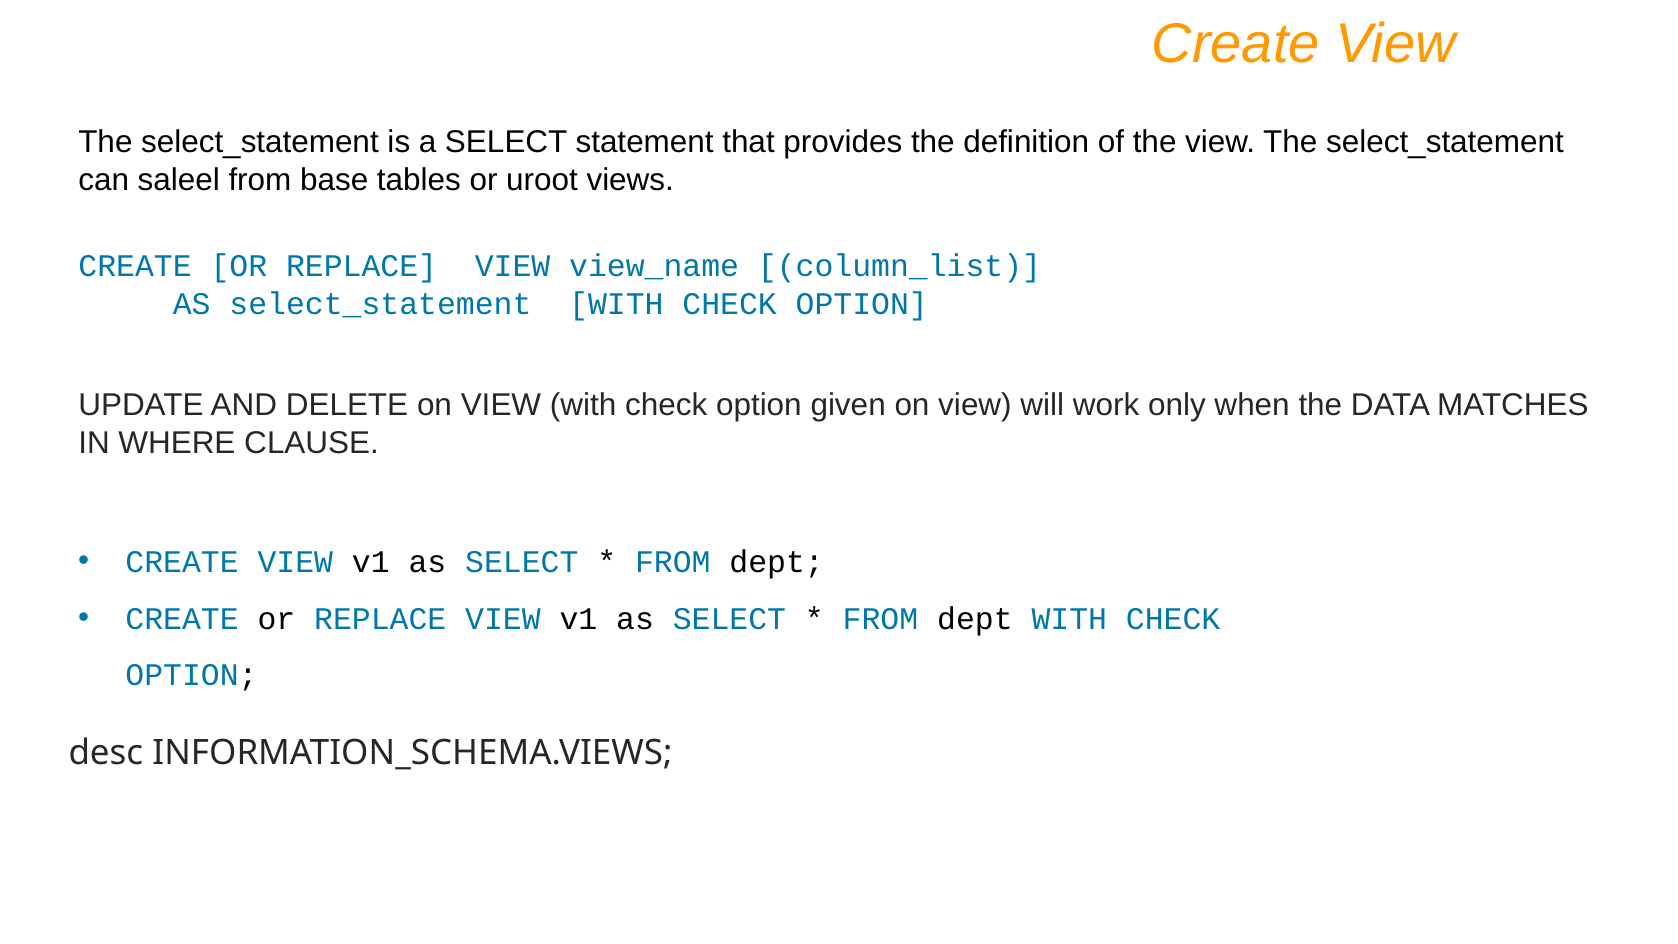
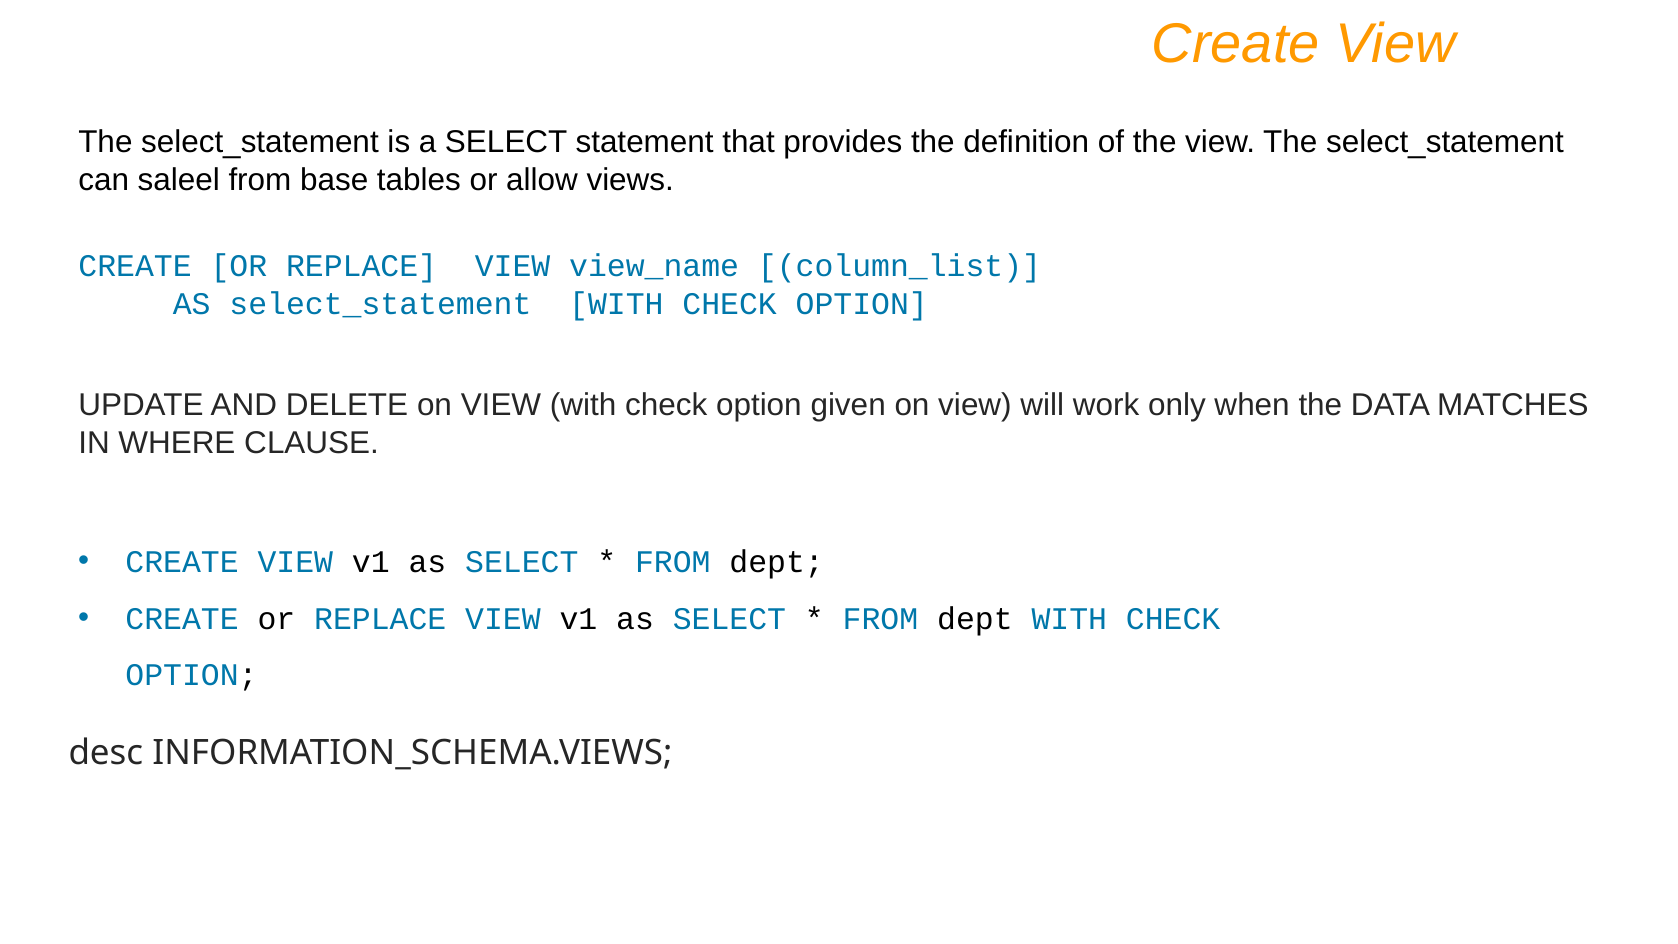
uroot: uroot -> allow (542, 180)
